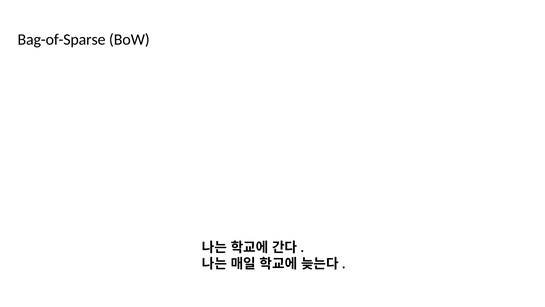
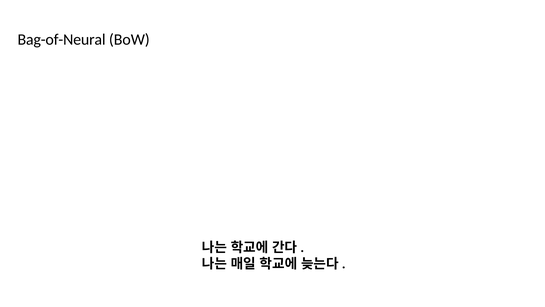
Bag-of-Sparse: Bag-of-Sparse -> Bag-of-Neural (62, 39)
